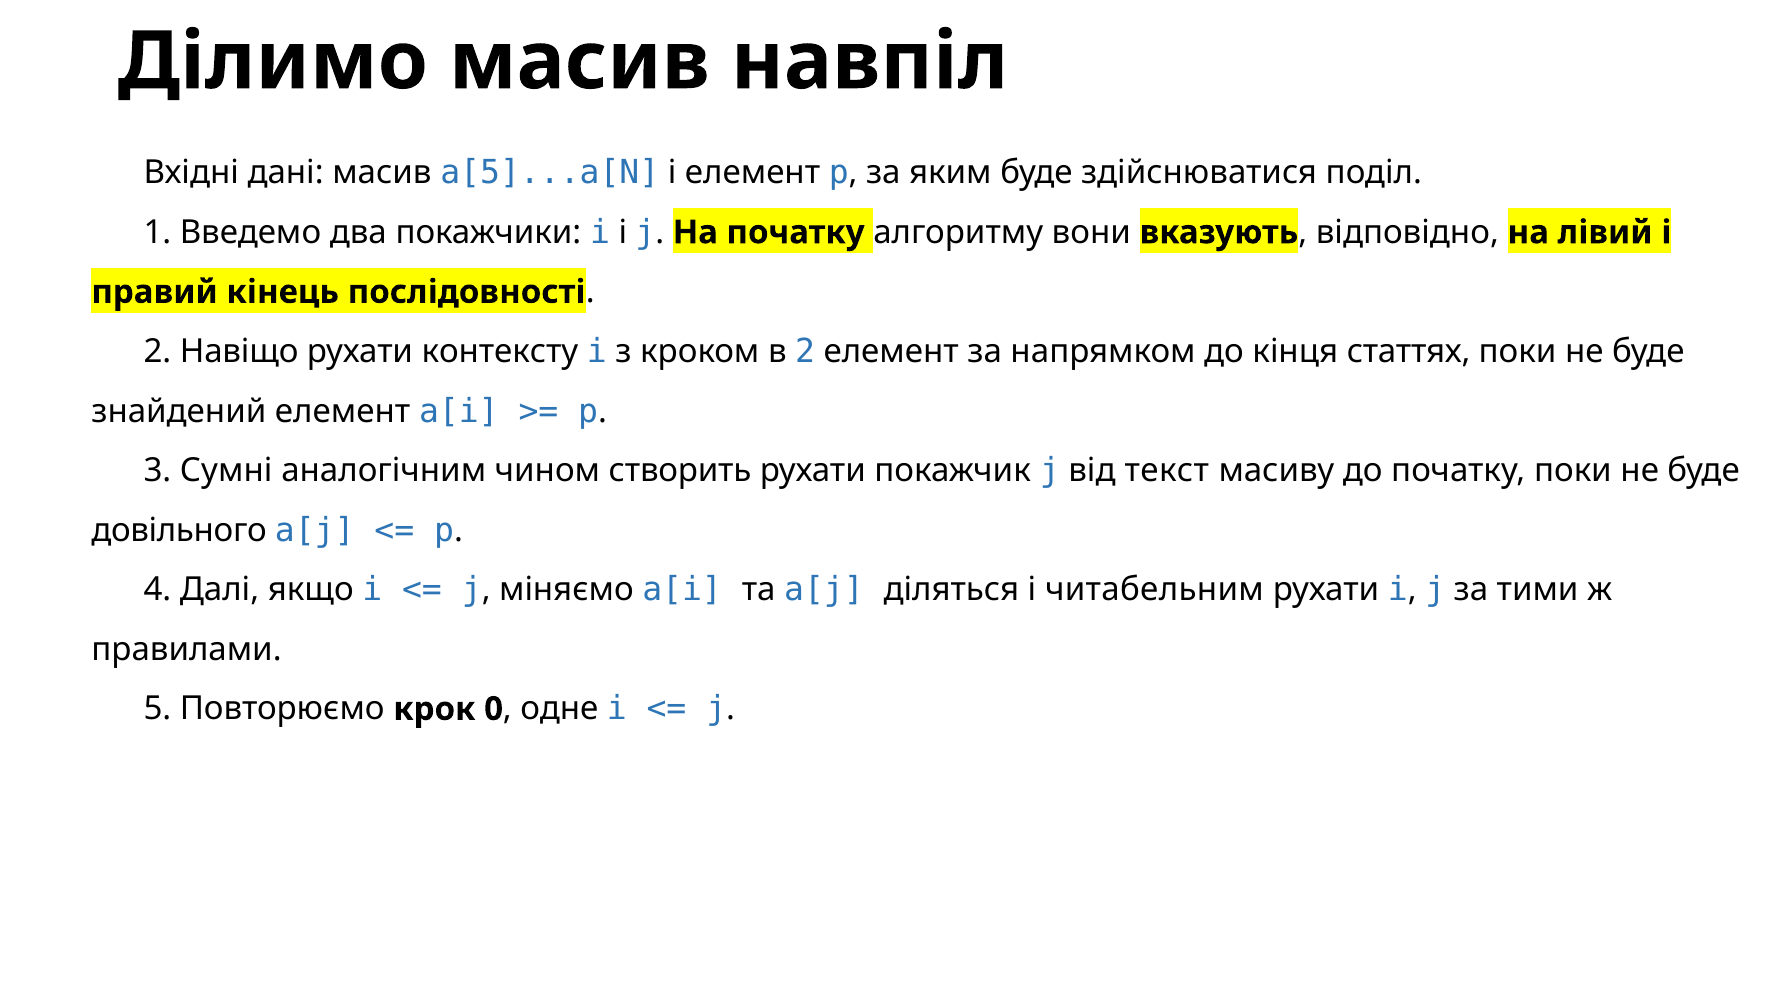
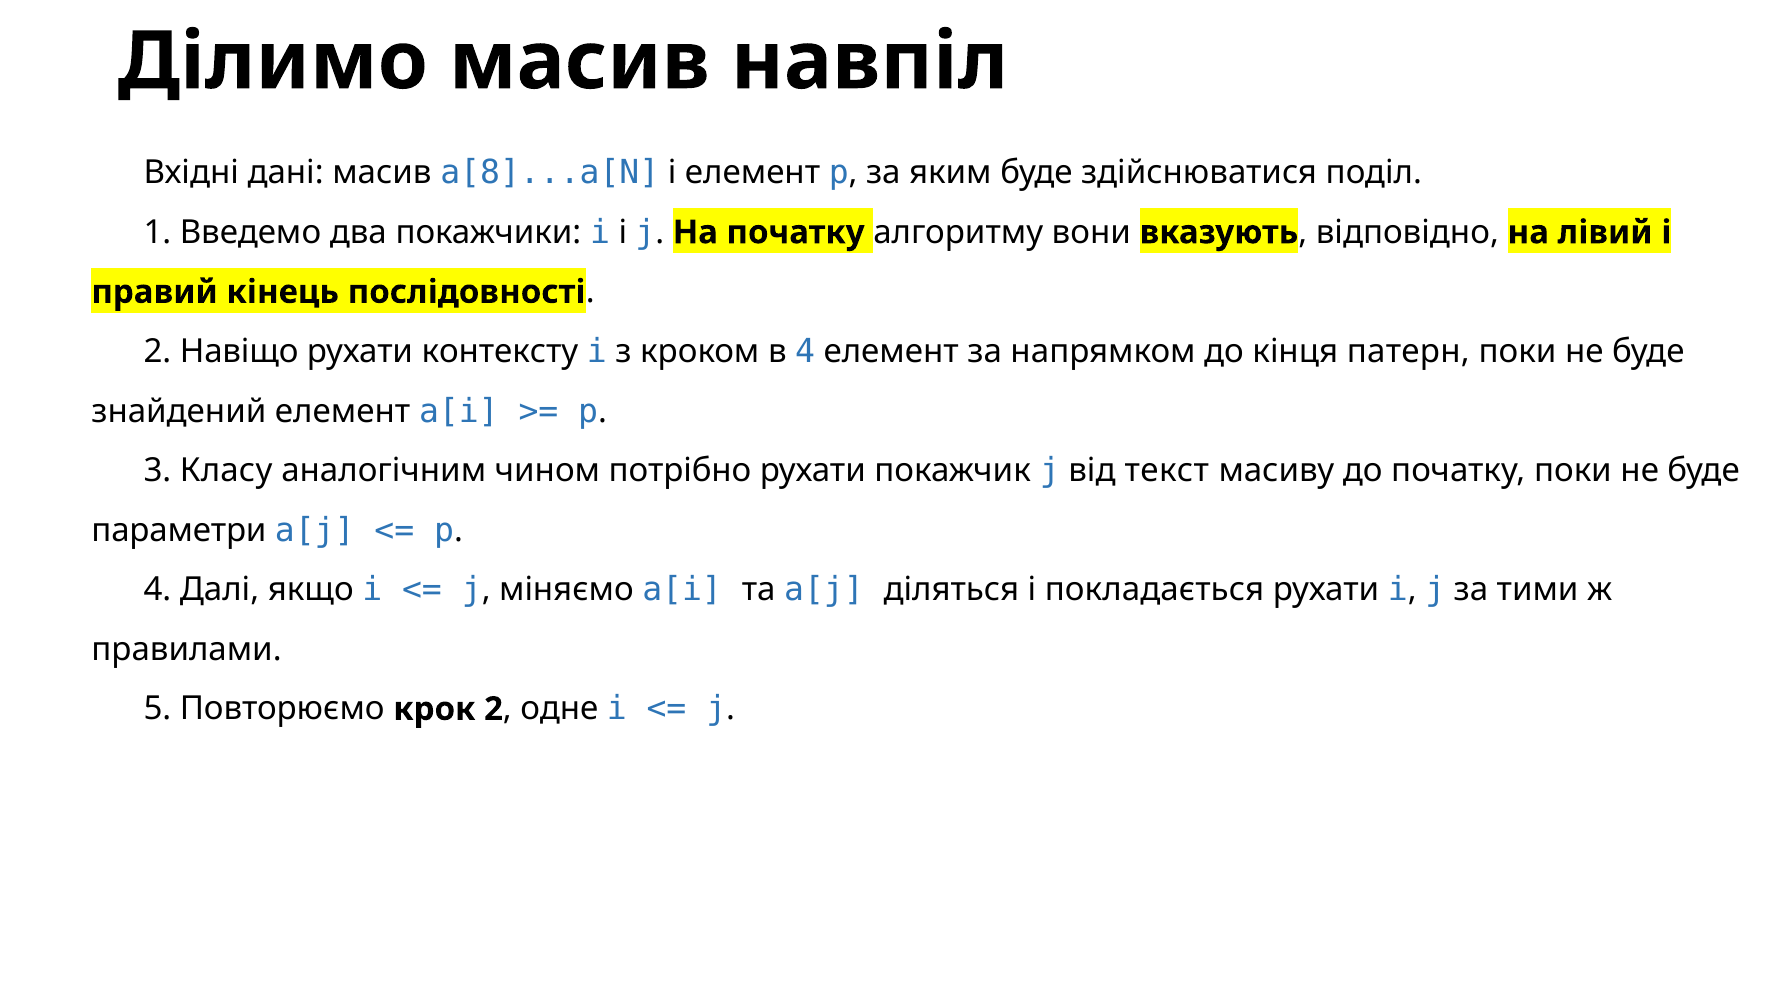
a[5]...a[N: a[5]...a[N -> a[8]...a[N (550, 173)
в 2: 2 -> 4 (805, 351)
статтях: статтях -> патерн (1408, 351)
Сумні: Сумні -> Класу (226, 471)
створить: створить -> потрібно (680, 471)
довільного: довільного -> параметри (179, 530)
читабельним: читабельним -> покладається (1155, 590)
крок 0: 0 -> 2 (494, 709)
